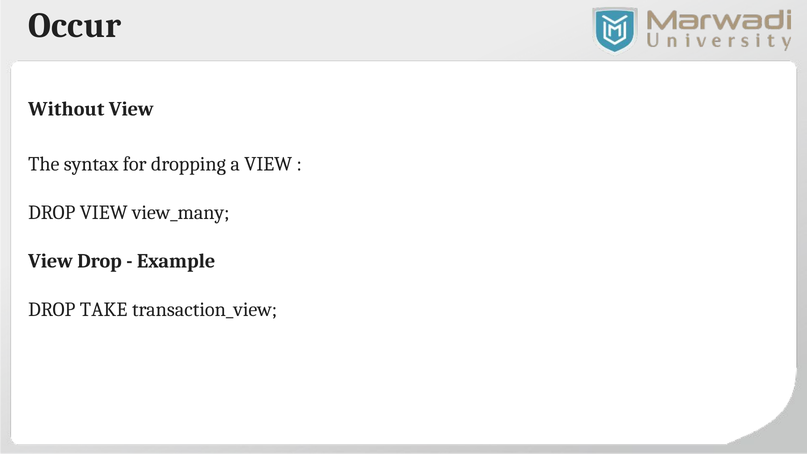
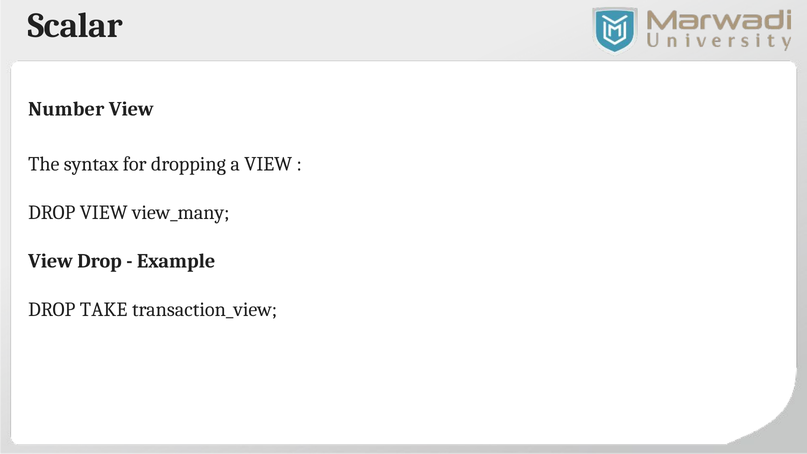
Occur: Occur -> Scalar (75, 26)
Without: Without -> Number (66, 109)
